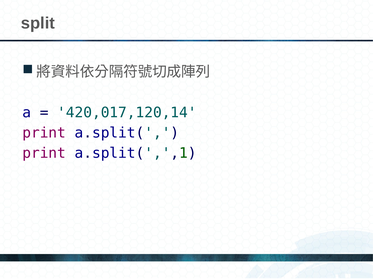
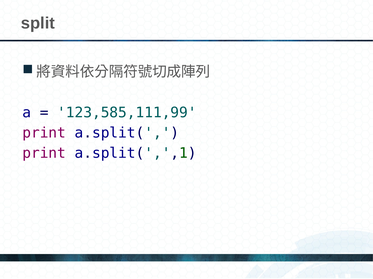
420,017,120,14: 420,017,120,14 -> 123,585,111,99 (127, 113)
